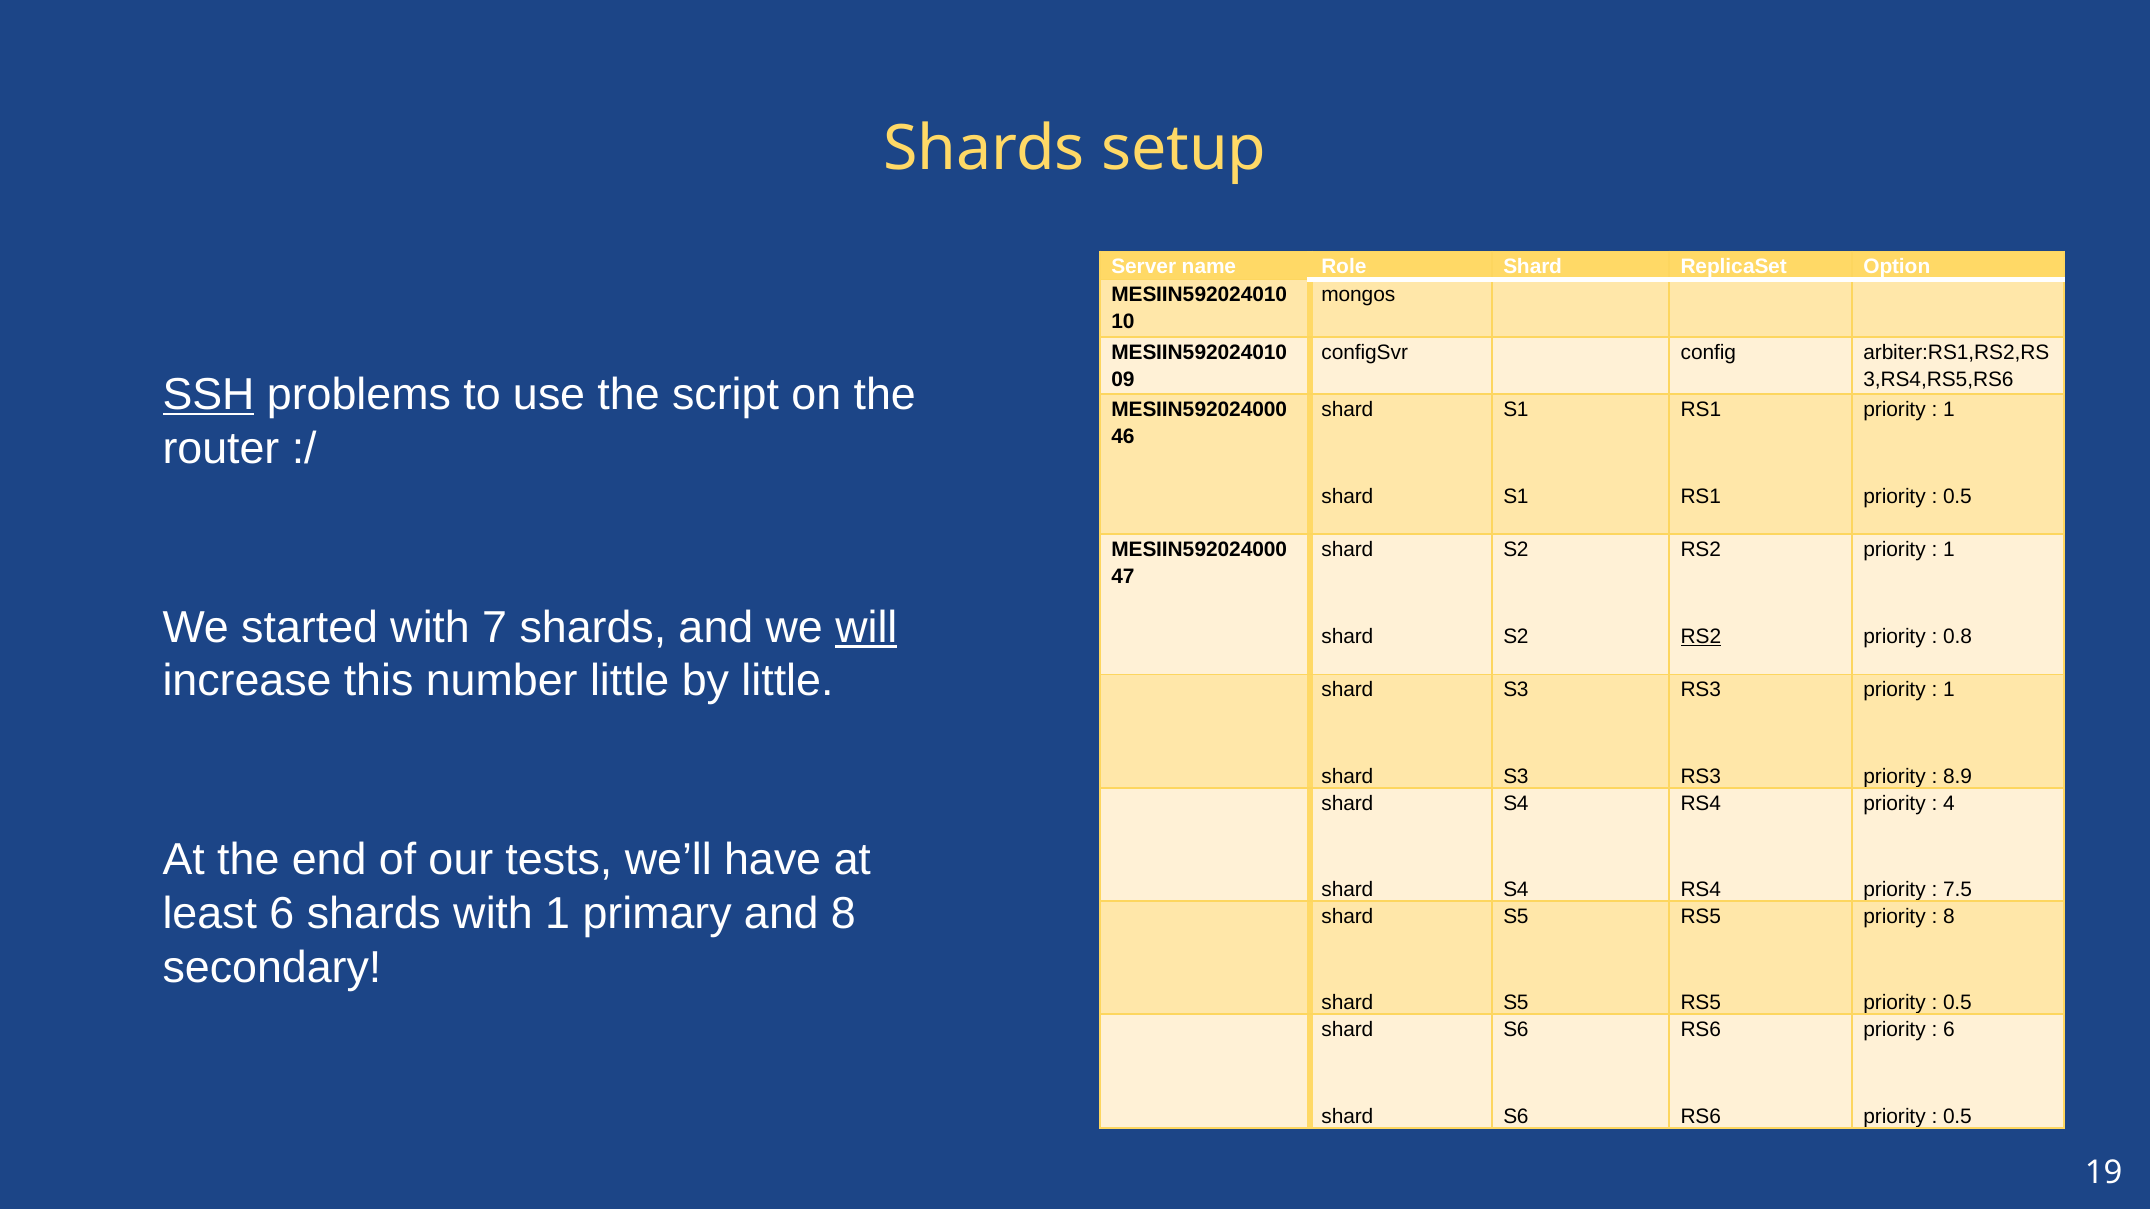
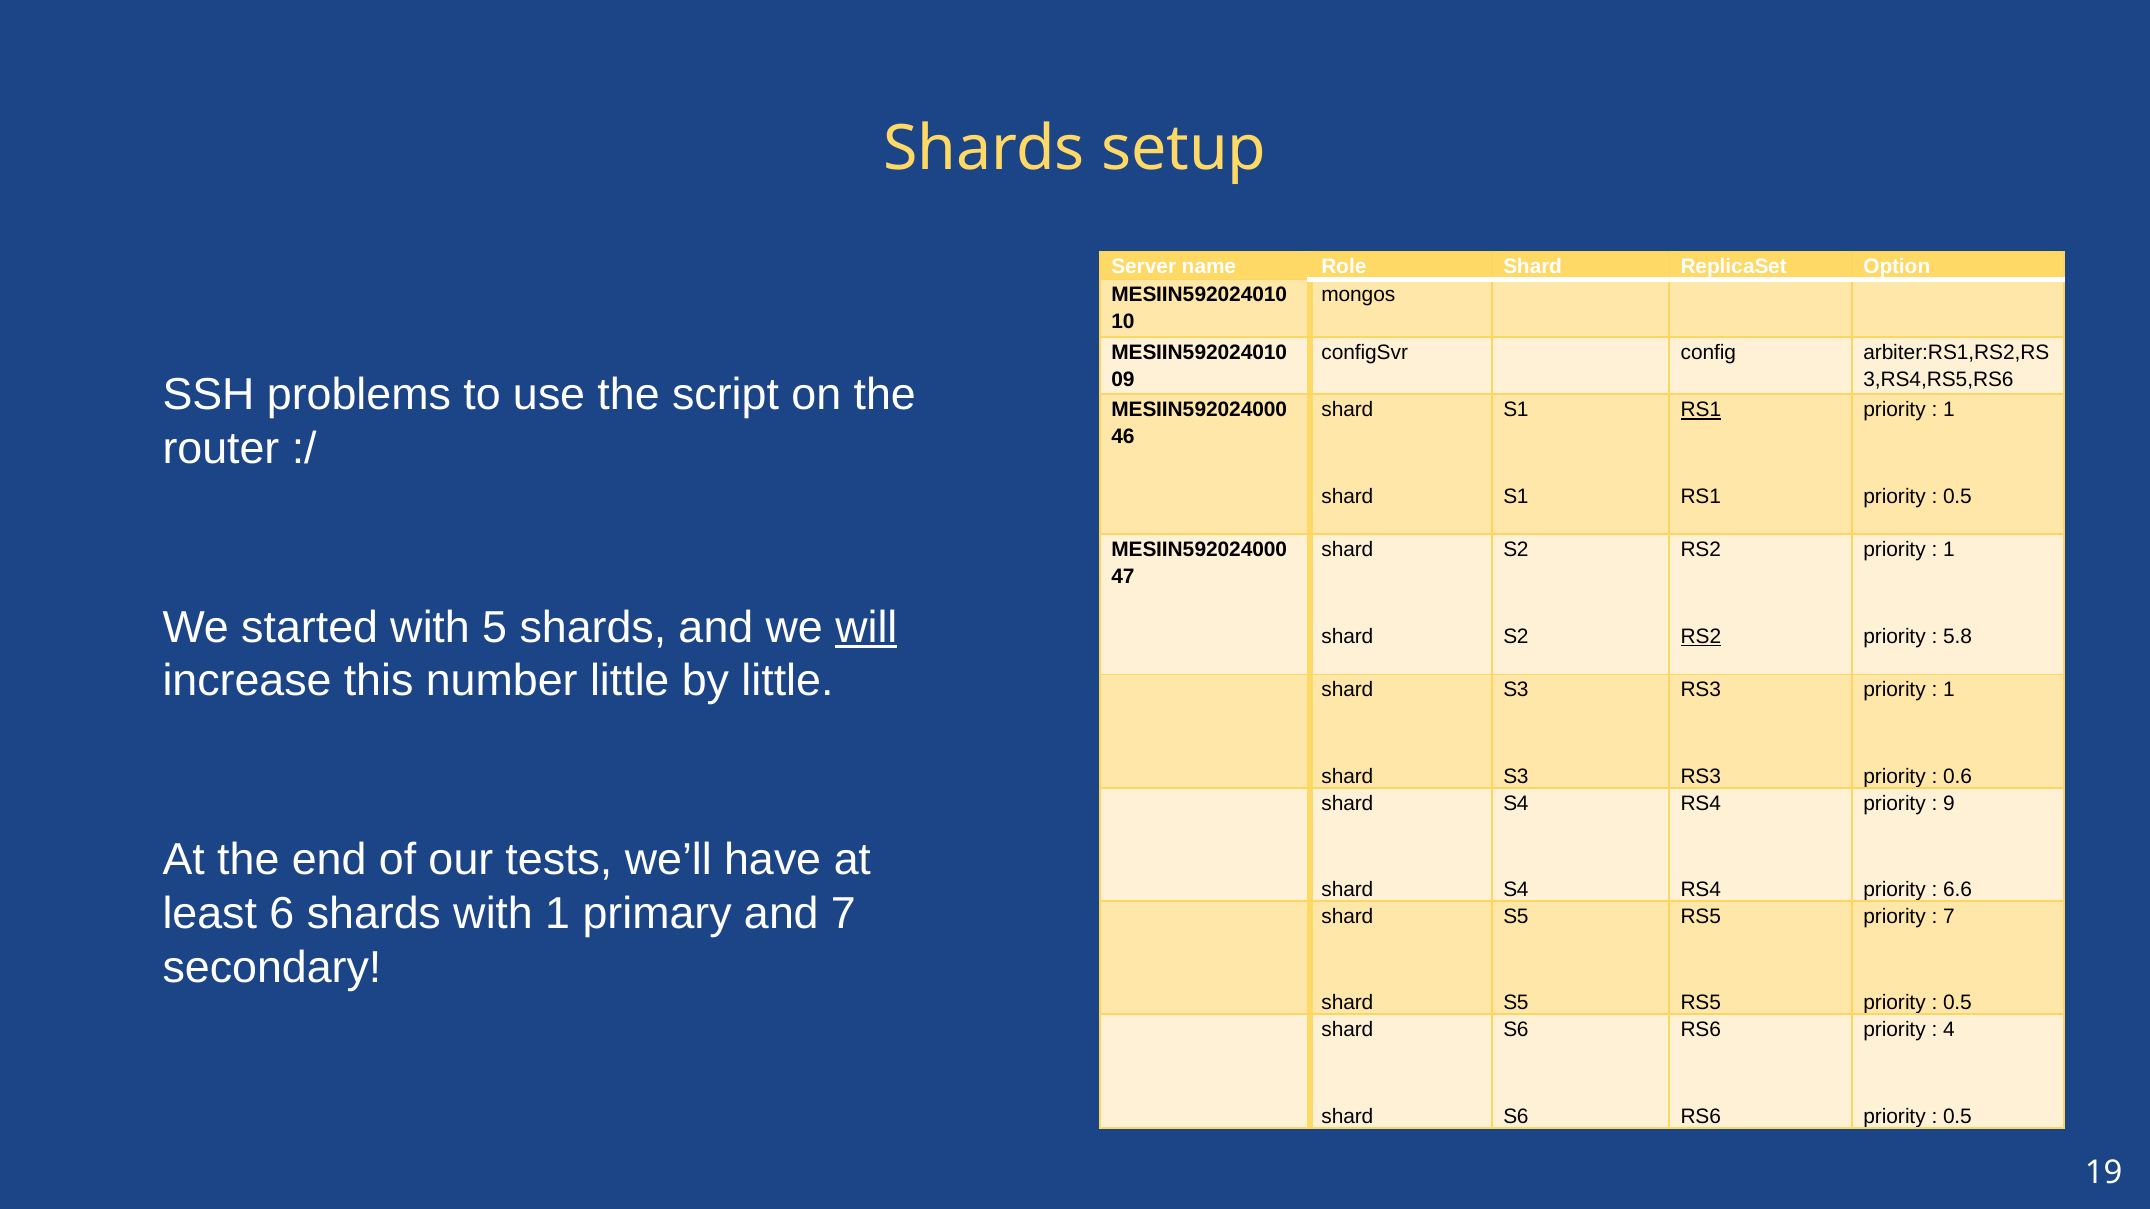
SSH underline: present -> none (209, 395)
RS1 underline: none -> present (1701, 410)
7: 7 -> 5 (495, 628)
0.8: 0.8 -> 5.8 (1957, 637)
8.9: 8.9 -> 0.6 (1957, 777)
4: 4 -> 9 (1949, 804)
7.5: 7.5 -> 6.6 (1957, 890)
and 8: 8 -> 7 (843, 914)
8: 8 -> 7 (1949, 917)
6: 6 -> 4 (1949, 1030)
